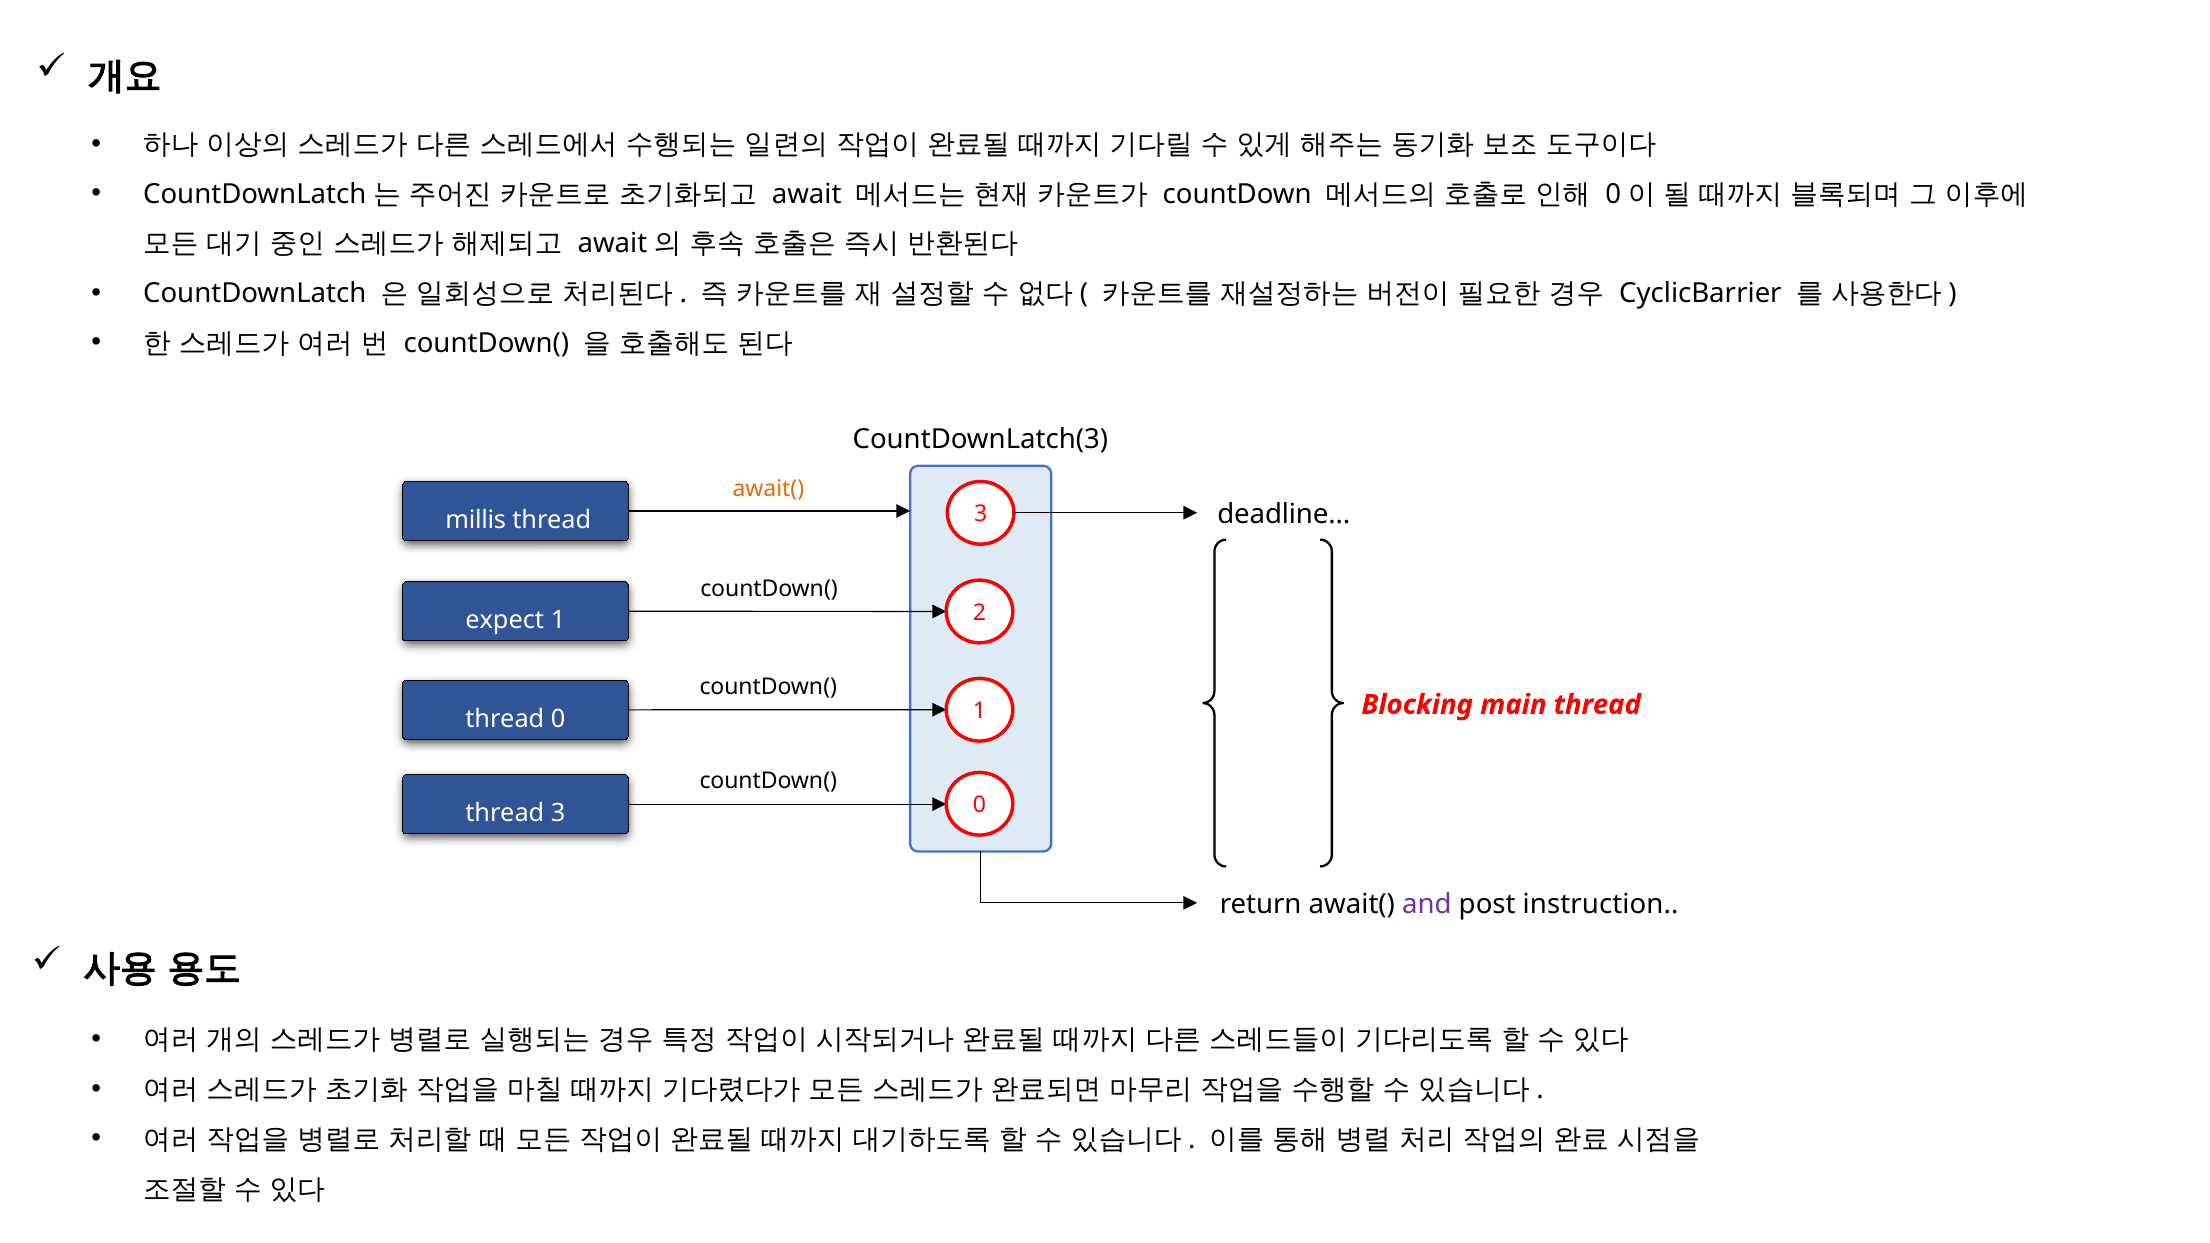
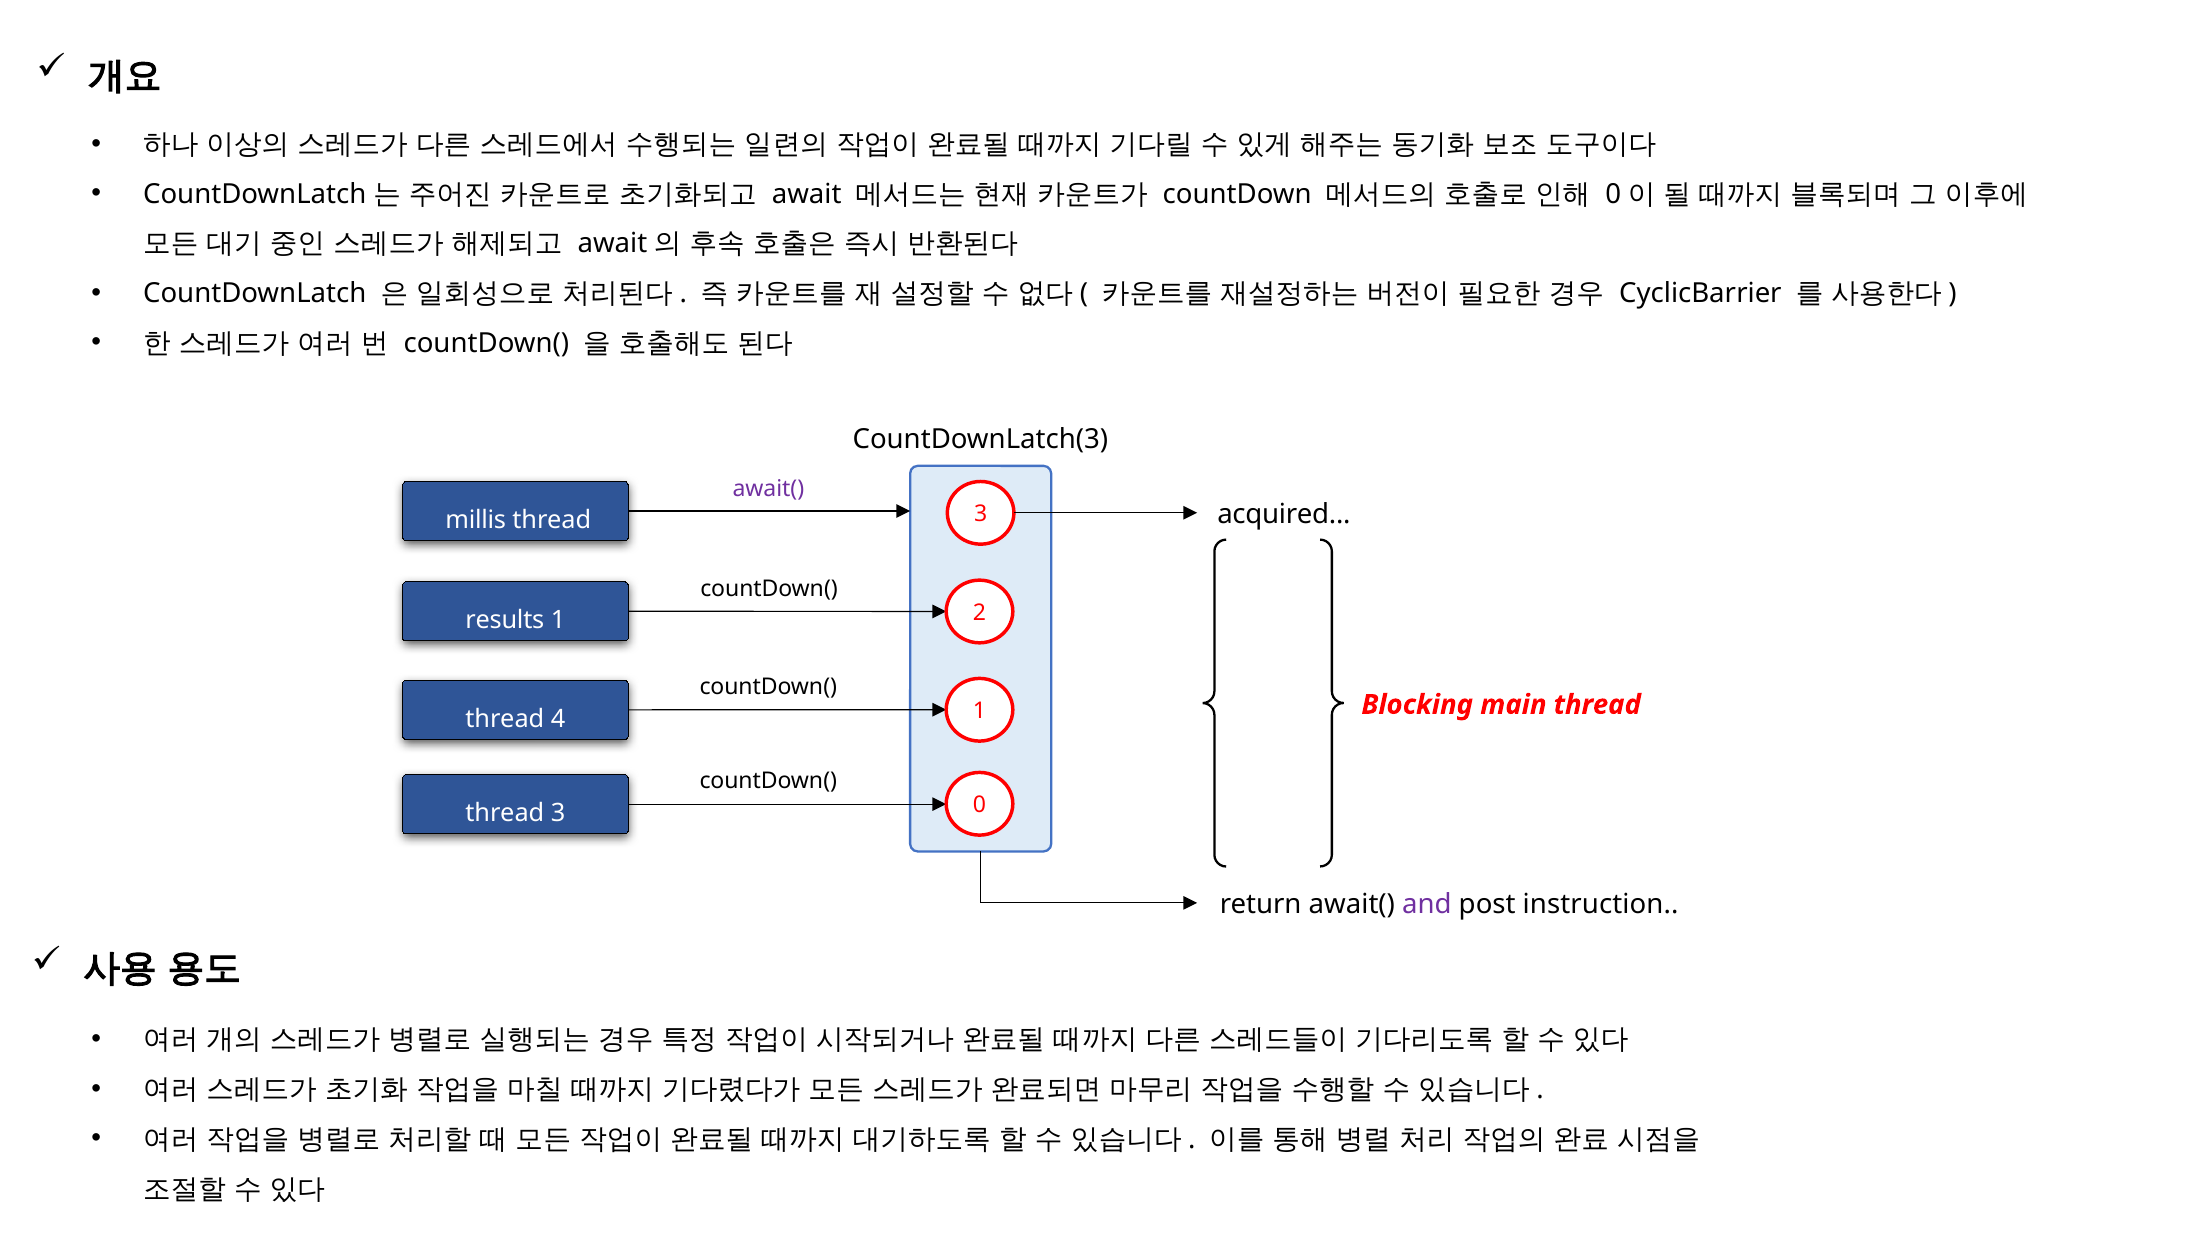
await( colour: orange -> purple (768, 489)
deadline: deadline -> acquired (1284, 514)
expect: expect -> results (505, 621)
thread 0: 0 -> 4 (558, 719)
